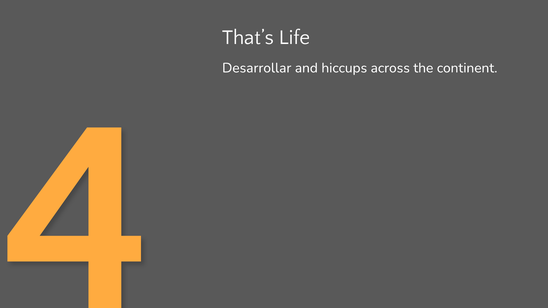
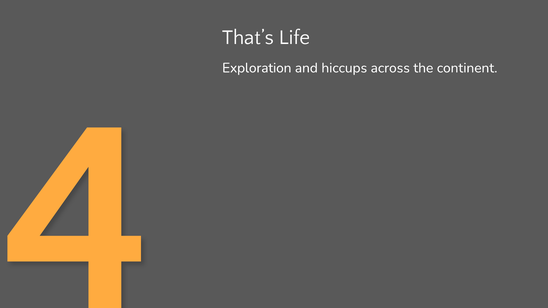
Desarrollar: Desarrollar -> Exploration (257, 68)
